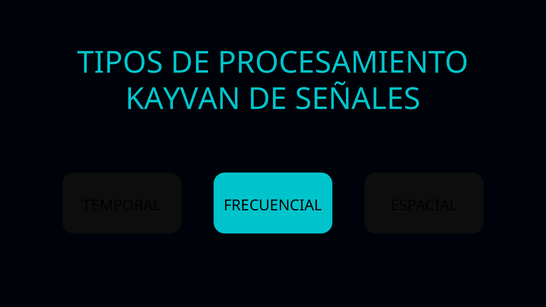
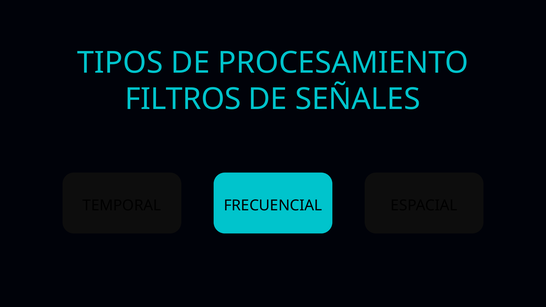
KAYVAN: KAYVAN -> FILTROS (183, 99)
